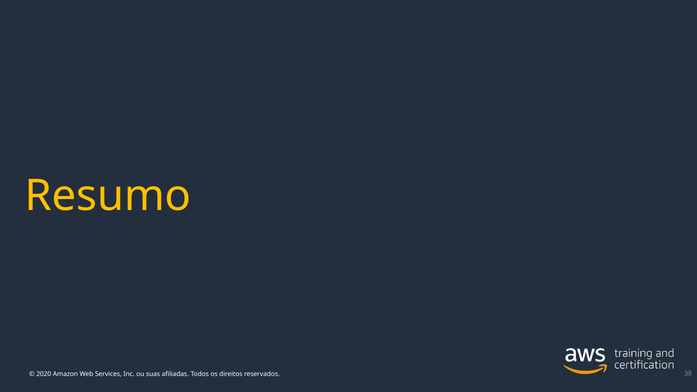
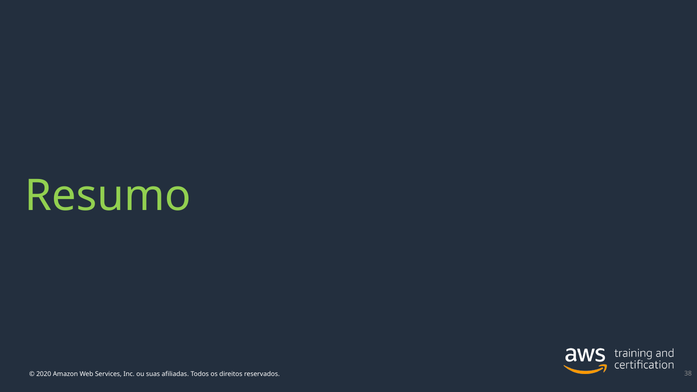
Resumo colour: yellow -> light green (108, 196)
